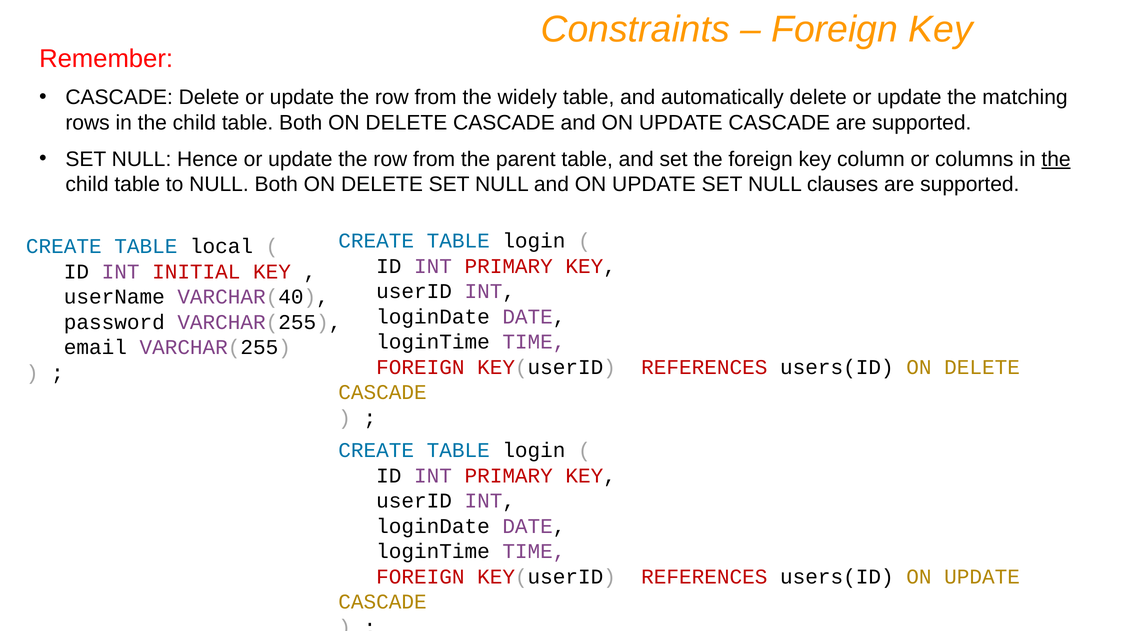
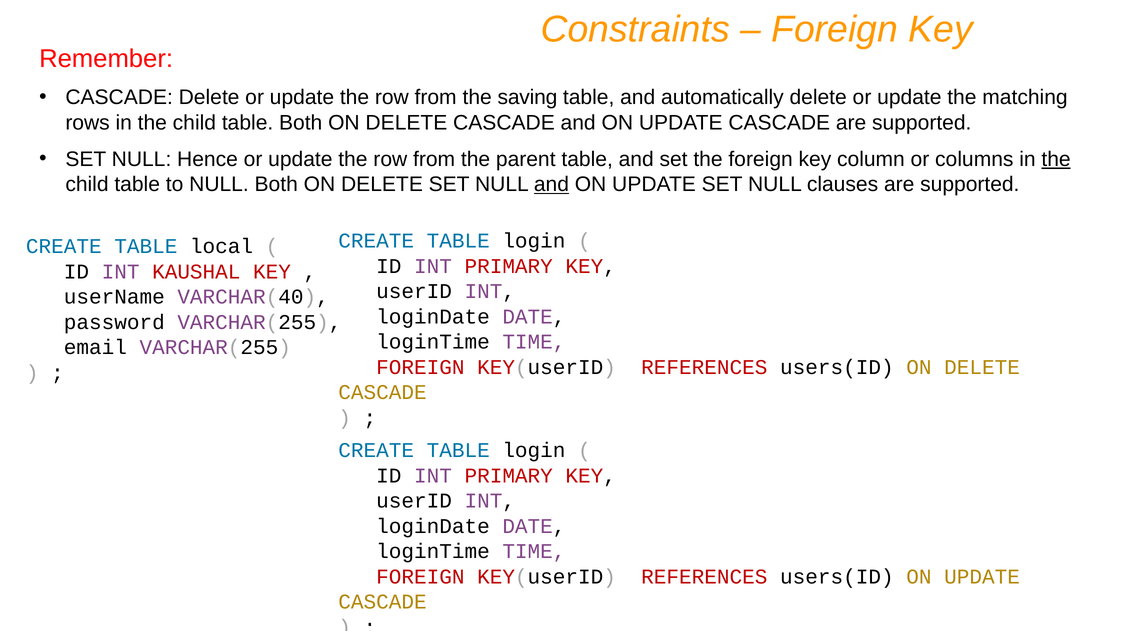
widely: widely -> saving (527, 98)
and underline: none -> present (551, 184)
INITIAL: INITIAL -> KAUSHAL (196, 272)
